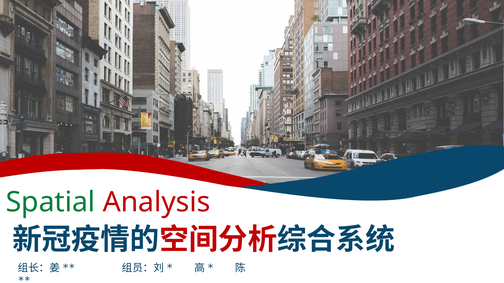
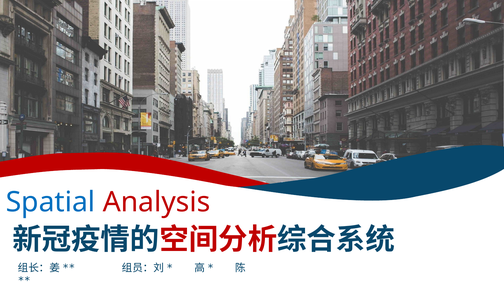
Spatial colour: green -> blue (51, 203)
